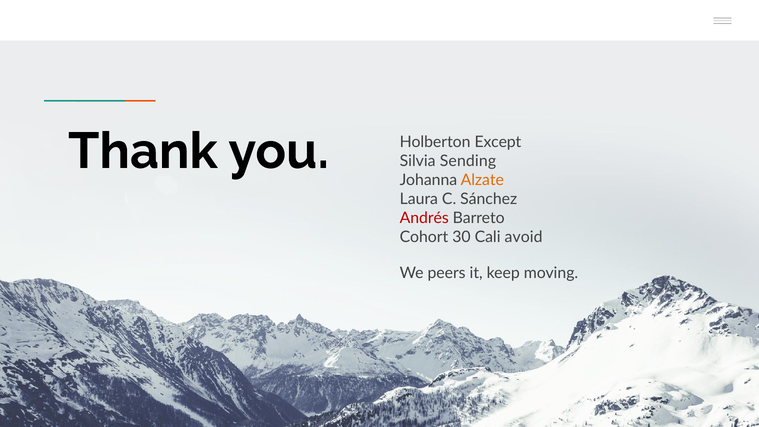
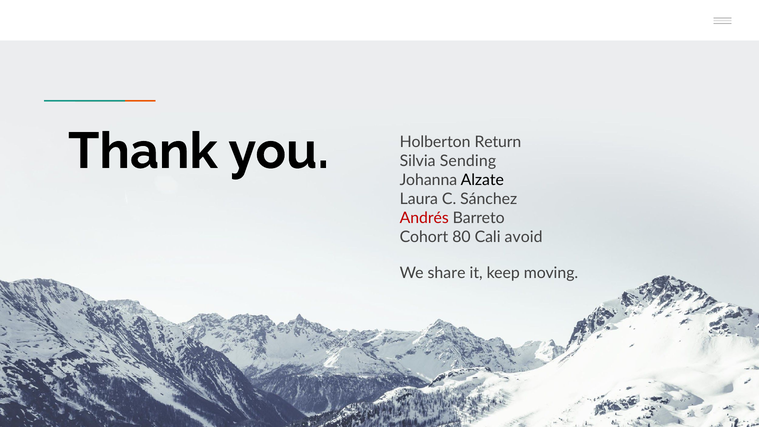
Except: Except -> Return (498, 142)
Alzate colour: orange -> black (482, 180)
30: 30 -> 80 (461, 237)
peers: peers -> share (447, 273)
